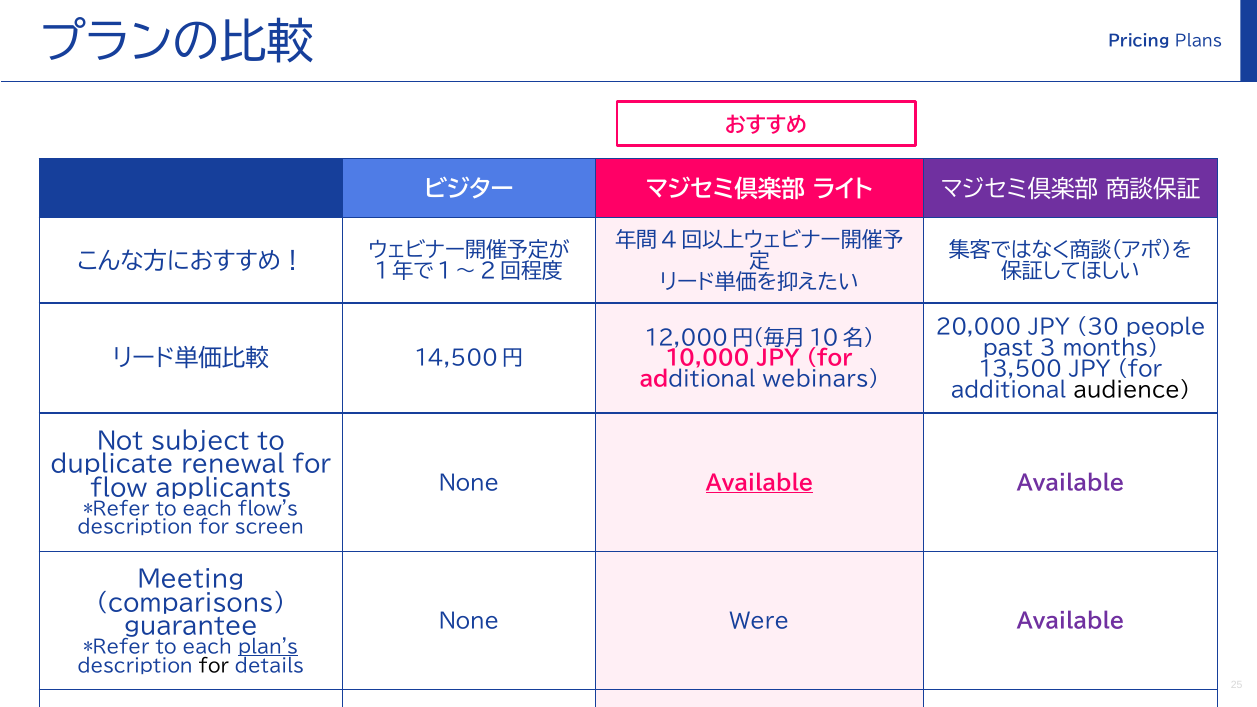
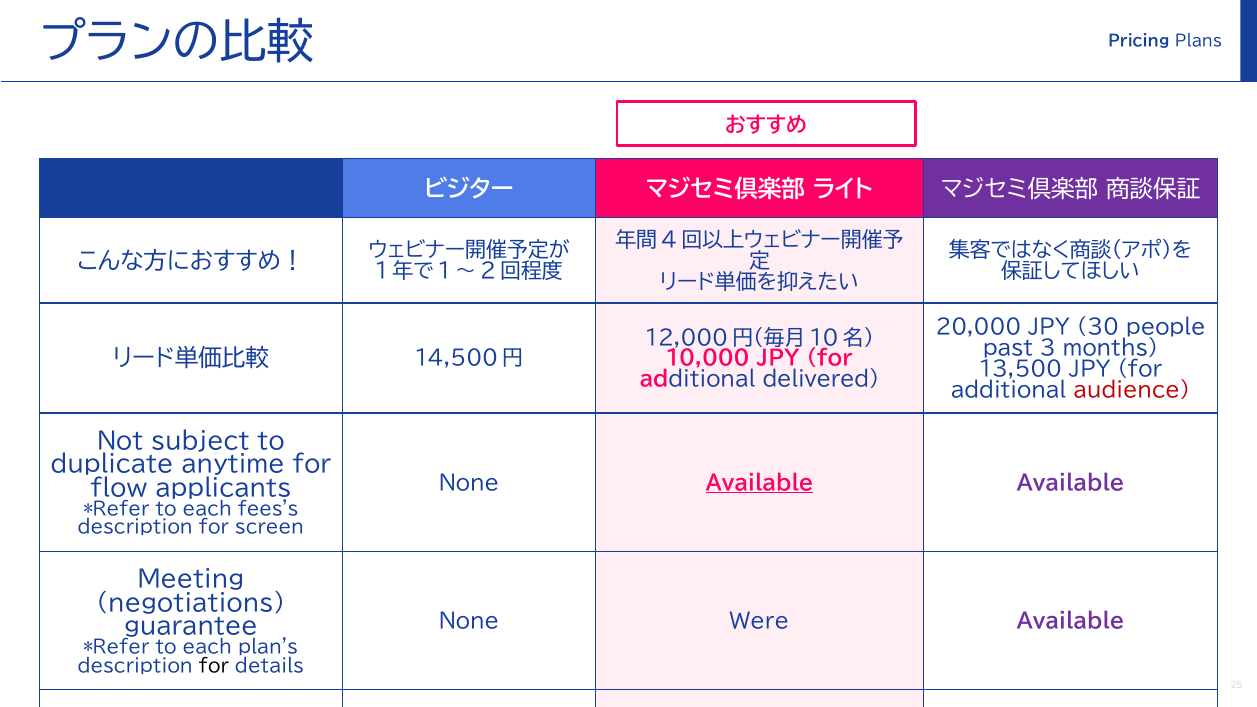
webinars: webinars -> delivered (821, 380)
audience colour: black -> red (1132, 390)
renewal: renewal -> anytime (233, 465)
flow's: flow's -> fees's (268, 509)
comparisons: comparisons -> negotiations (191, 603)
plan's underline: present -> none (268, 648)
